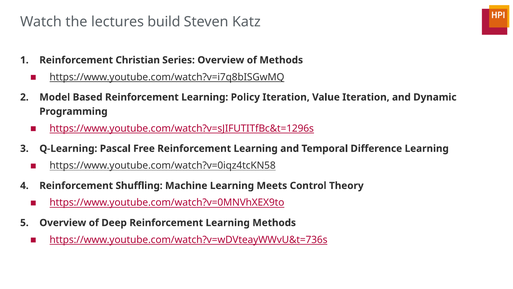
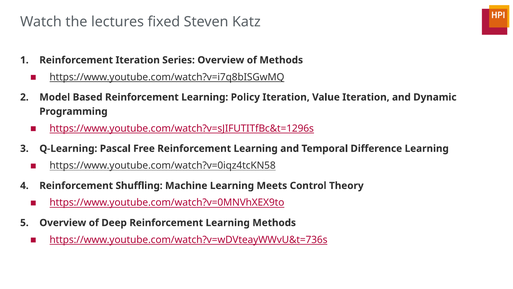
build: build -> fixed (164, 22)
Reinforcement Christian: Christian -> Iteration (138, 60)
